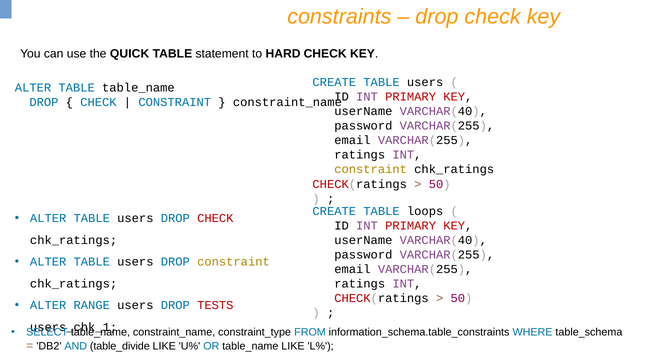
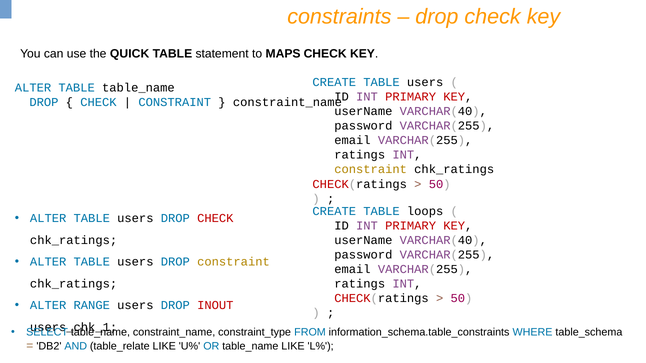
HARD: HARD -> MAPS (283, 54)
TESTS: TESTS -> INOUT (215, 306)
table_divide: table_divide -> table_relate (120, 347)
